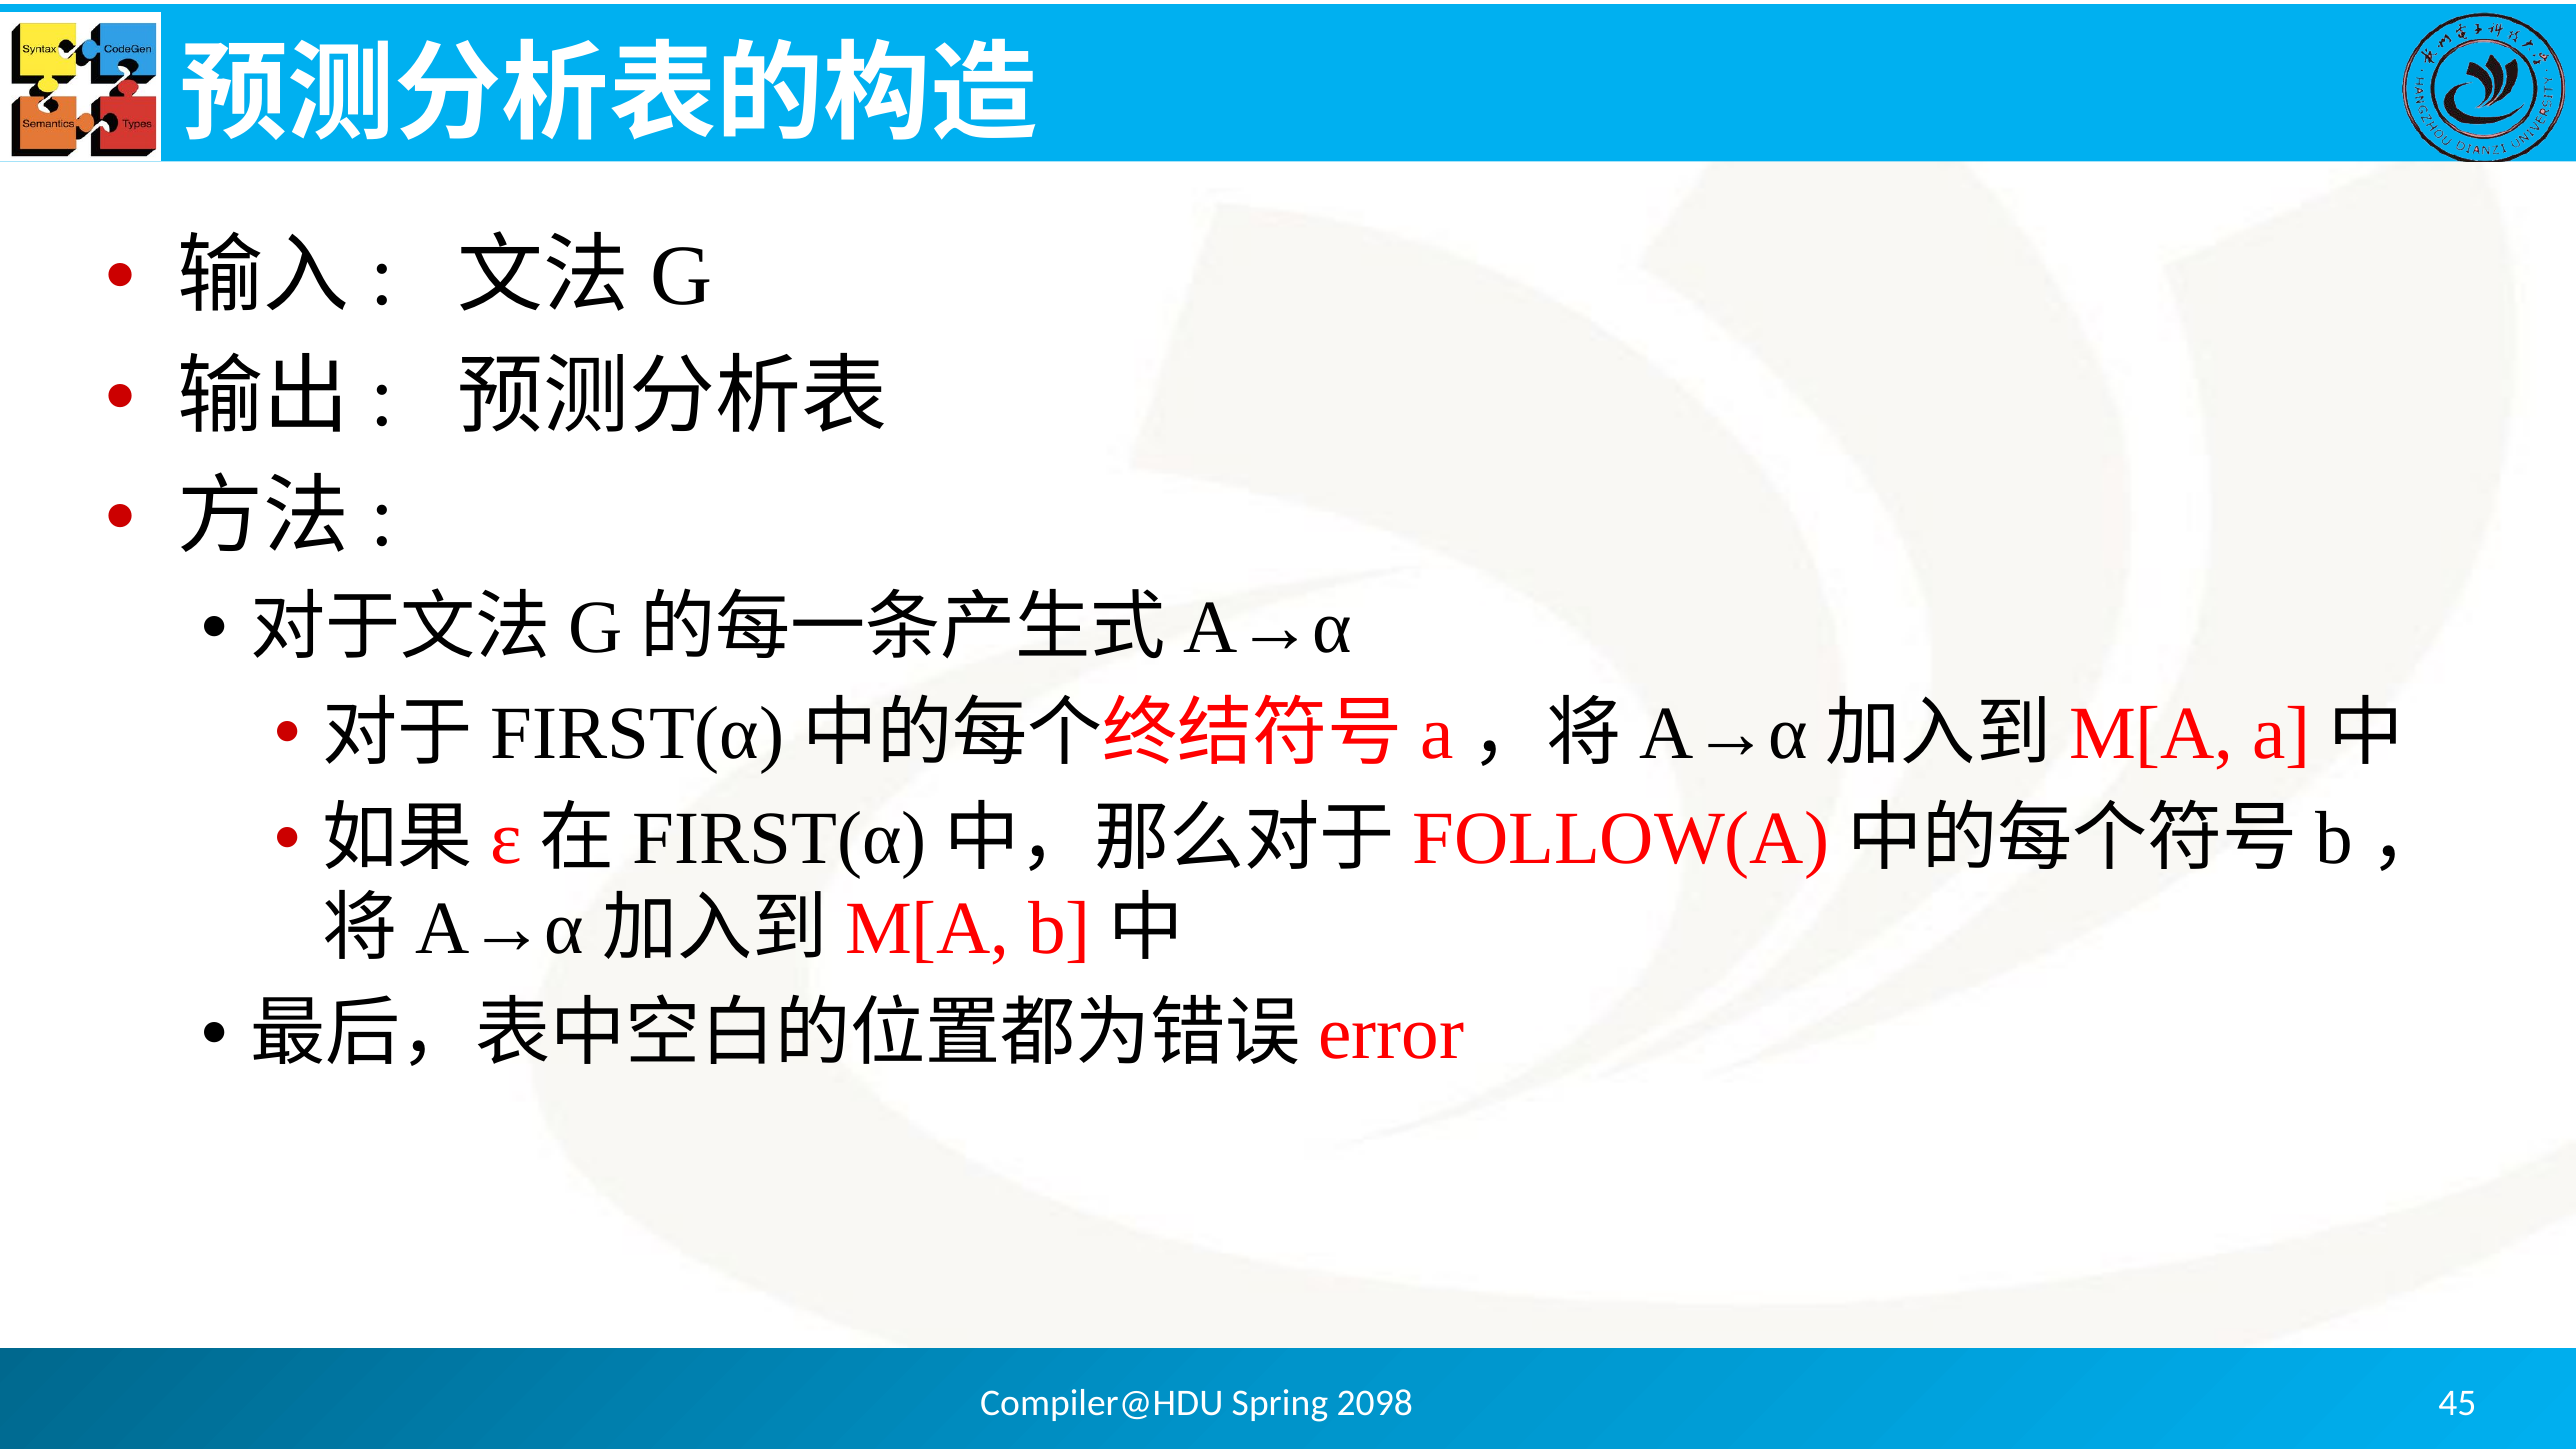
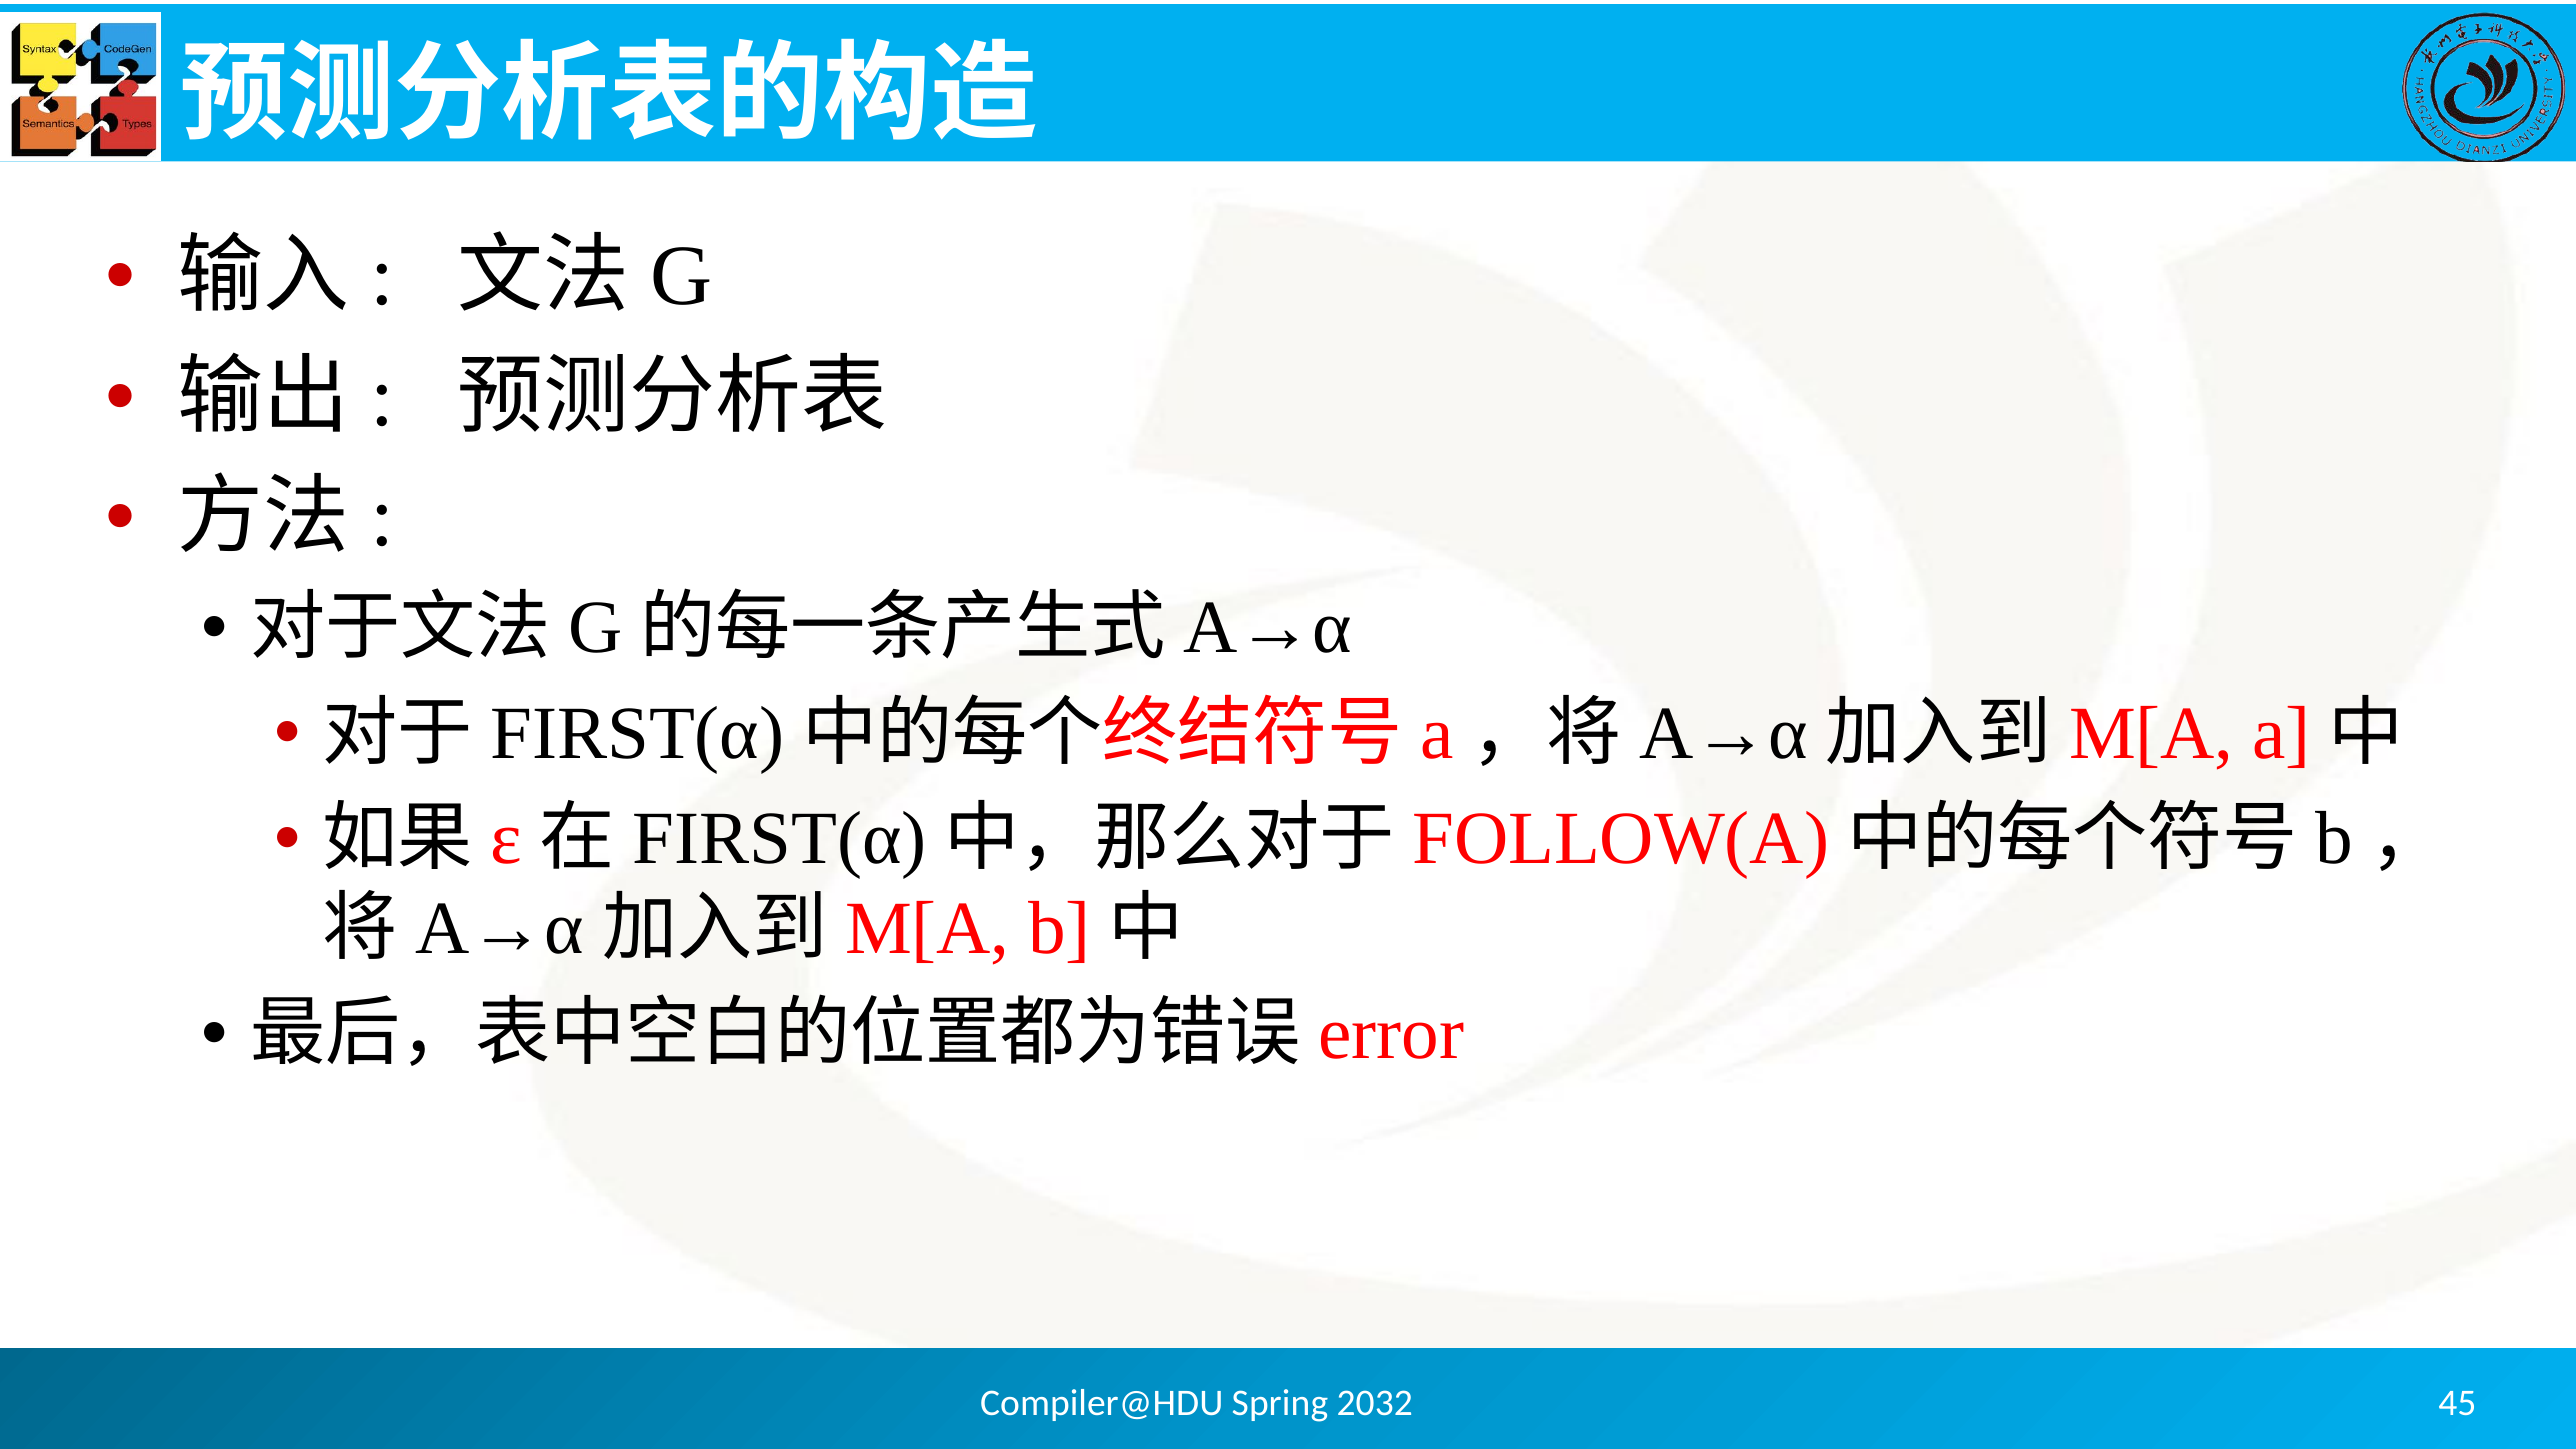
2098: 2098 -> 2032 (1375, 1403)
